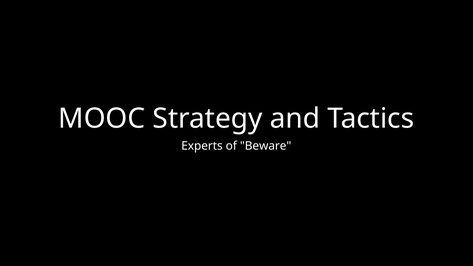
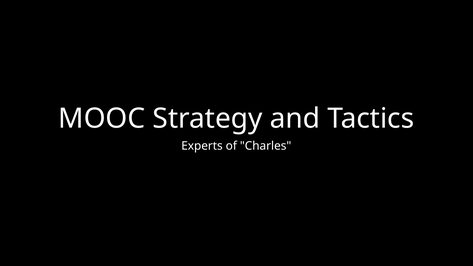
Beware: Beware -> Charles (266, 146)
